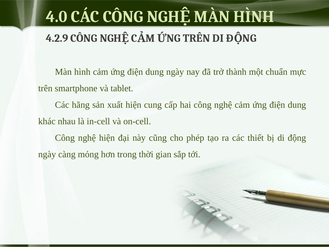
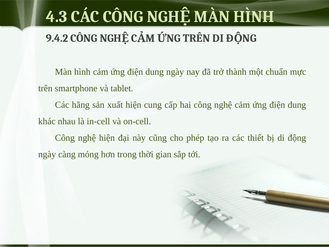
4.0: 4.0 -> 4.3 (57, 17)
4.2.9: 4.2.9 -> 9.4.2 (57, 38)
